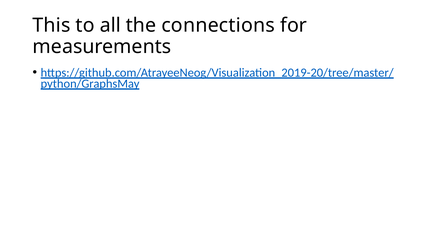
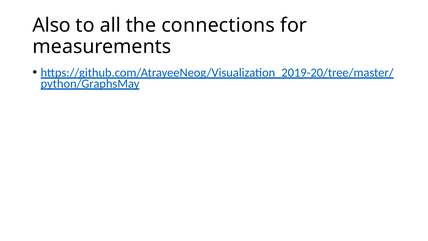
This: This -> Also (52, 25)
